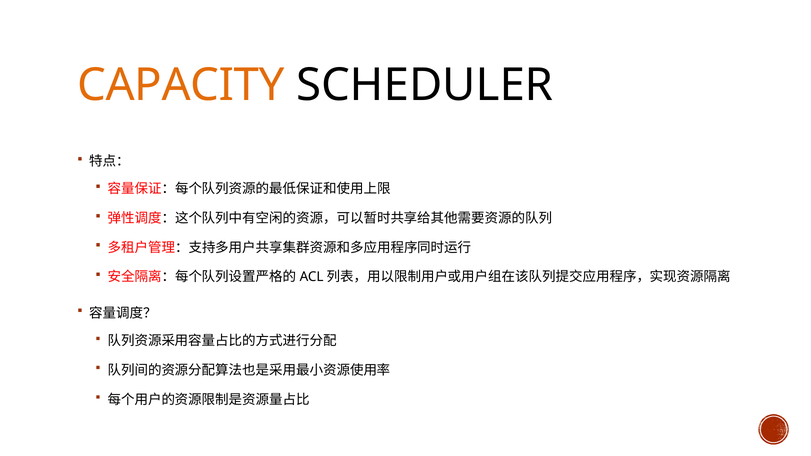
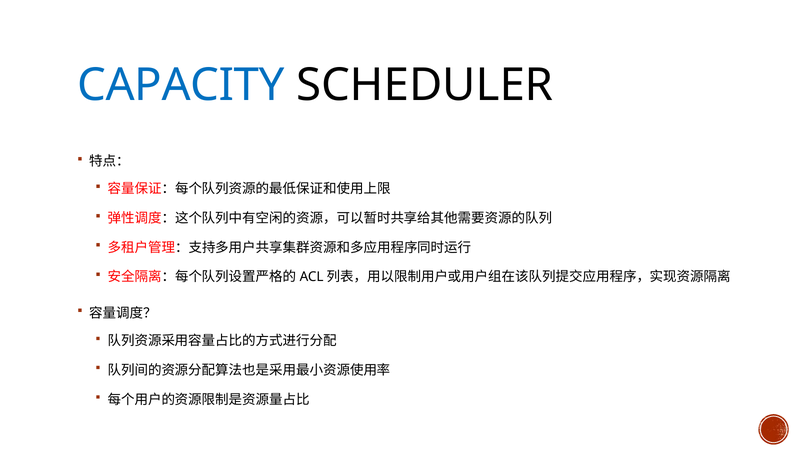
CAPACITY colour: orange -> blue (181, 85)
